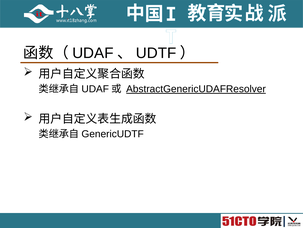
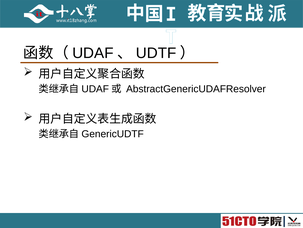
AbstractGenericUDAFResolver underline: present -> none (196, 89)
